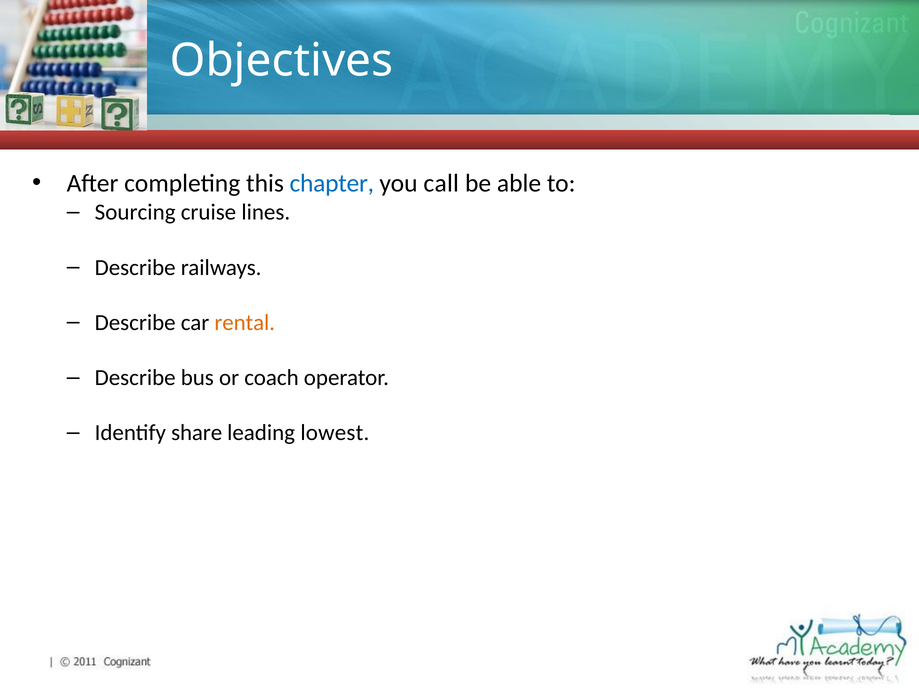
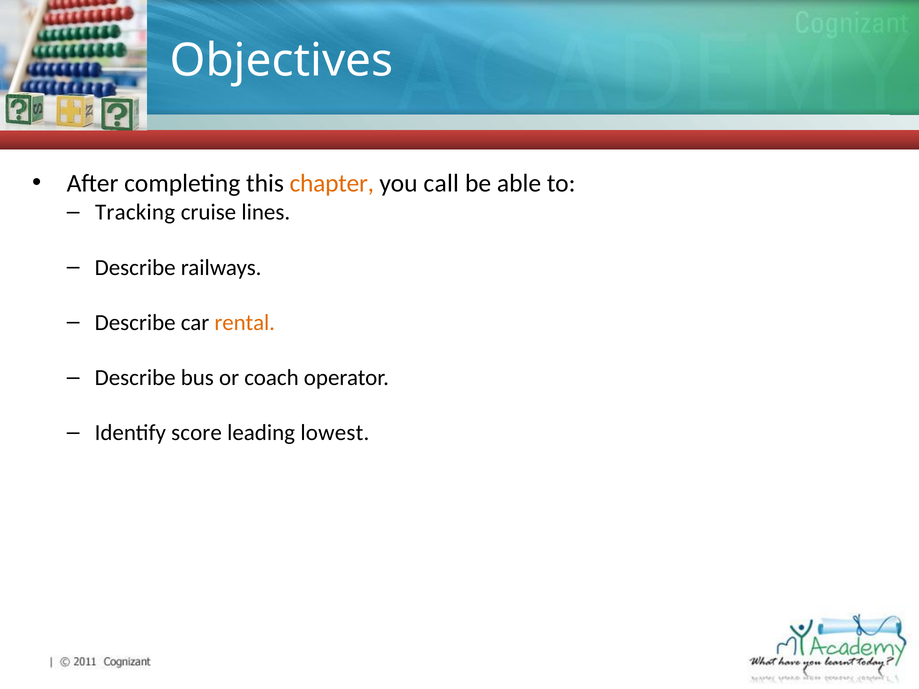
chapter colour: blue -> orange (332, 183)
Sourcing: Sourcing -> Tracking (135, 212)
share: share -> score (197, 433)
